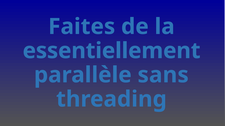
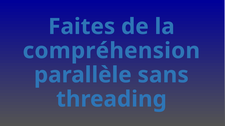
essentiellement: essentiellement -> compréhension (111, 51)
